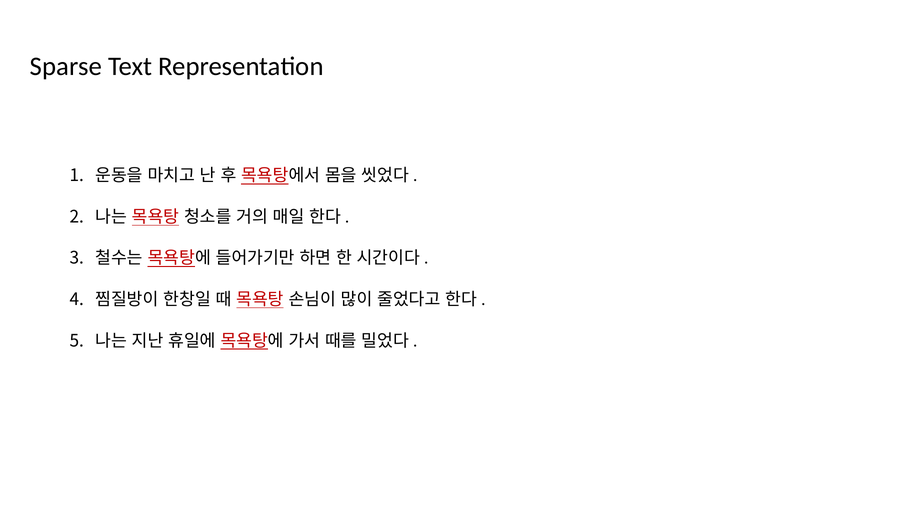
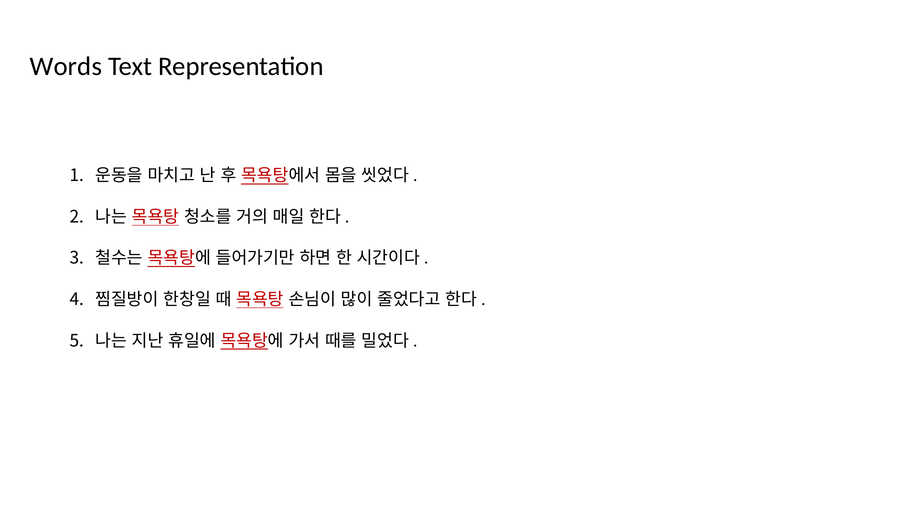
Sparse: Sparse -> Words (66, 66)
